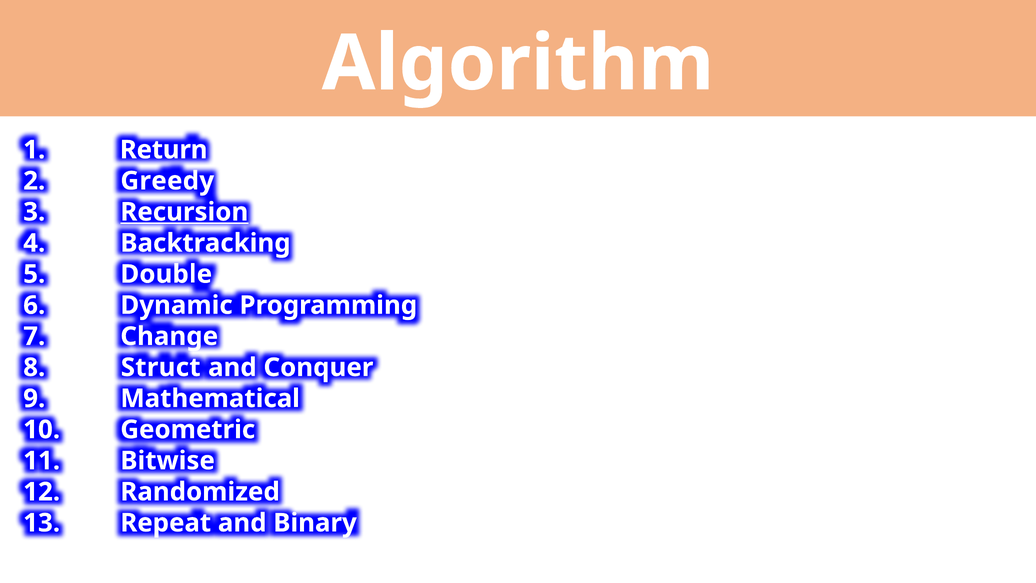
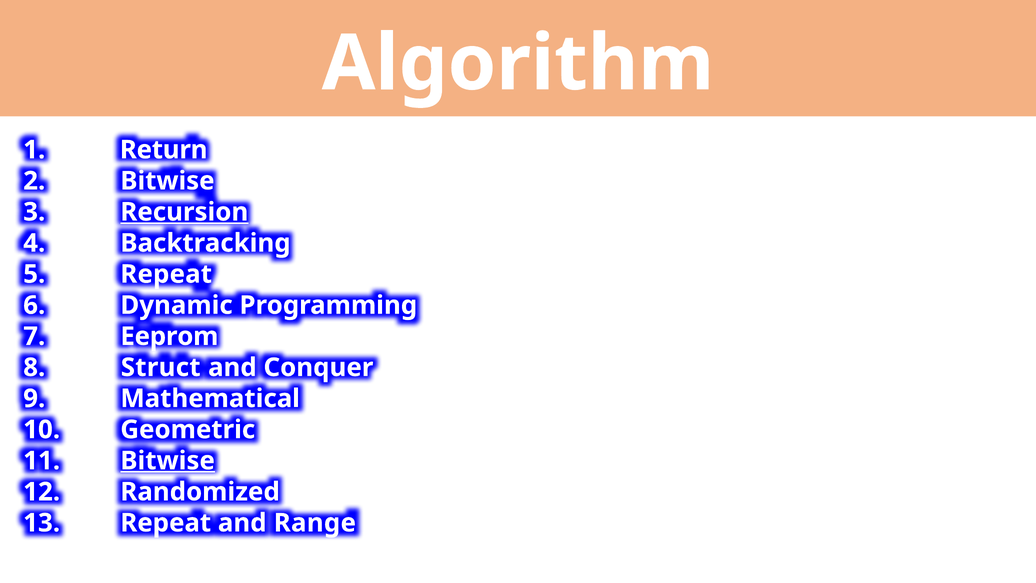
Greedy: Greedy -> Bitwise (167, 181)
Double: Double -> Repeat (166, 274)
Change: Change -> Eeprom (169, 336)
Bitwise underline: none -> present (168, 461)
Binary: Binary -> Range (315, 523)
